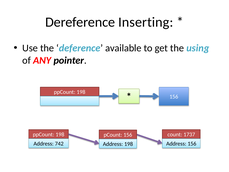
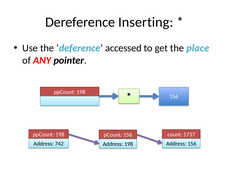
available: available -> accessed (123, 48)
using: using -> place (198, 48)
